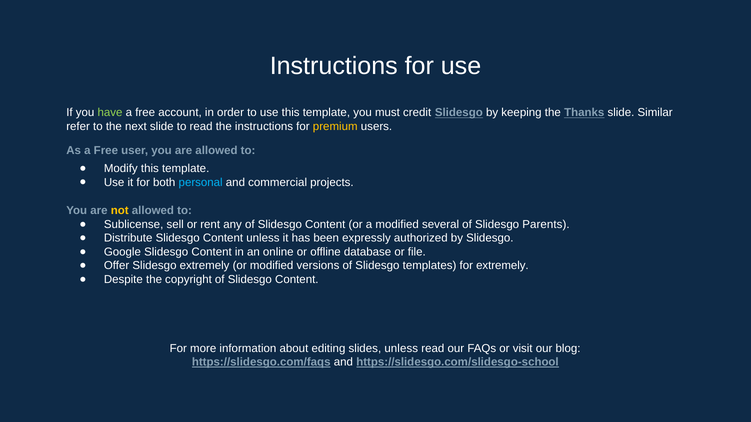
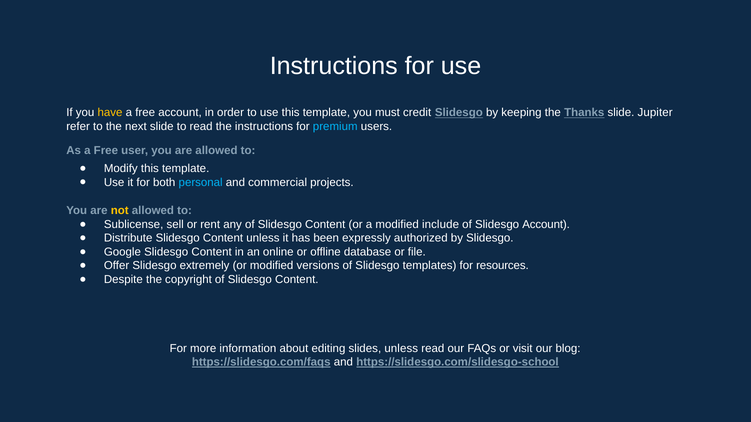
have colour: light green -> yellow (110, 113)
Similar: Similar -> Jupiter (655, 113)
premium colour: yellow -> light blue (335, 127)
several: several -> include (441, 225)
Slidesgo Parents: Parents -> Account (546, 225)
for extremely: extremely -> resources (502, 266)
